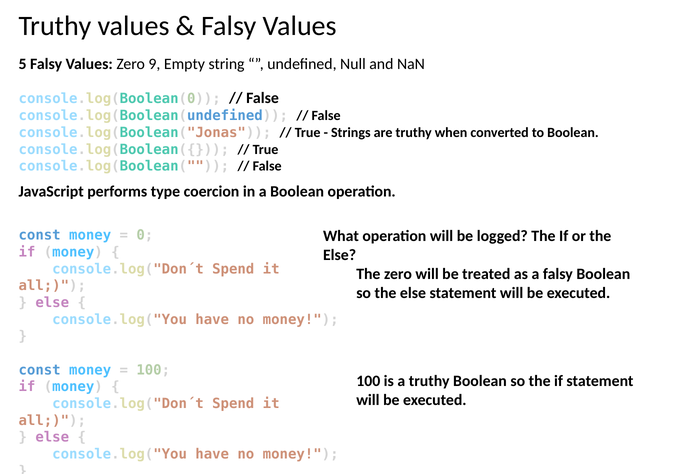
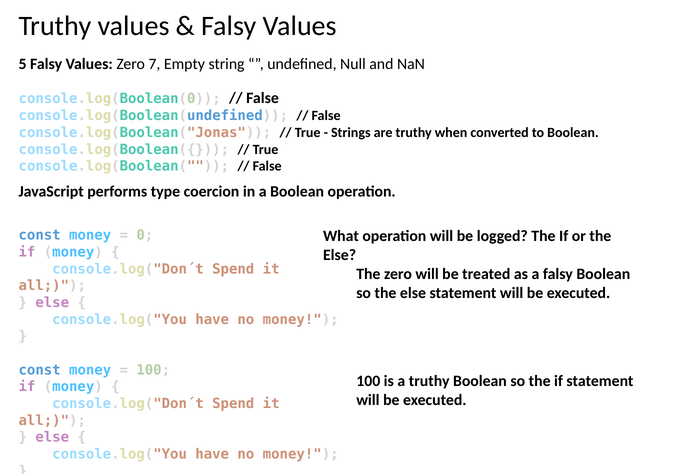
9: 9 -> 7 (154, 64)
